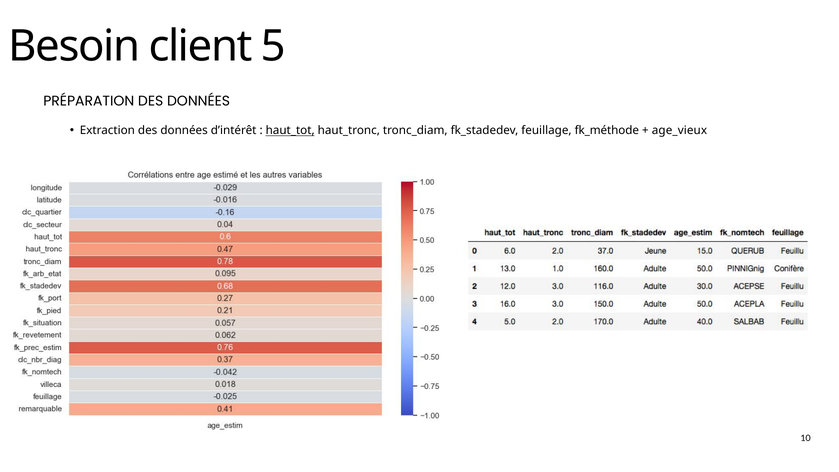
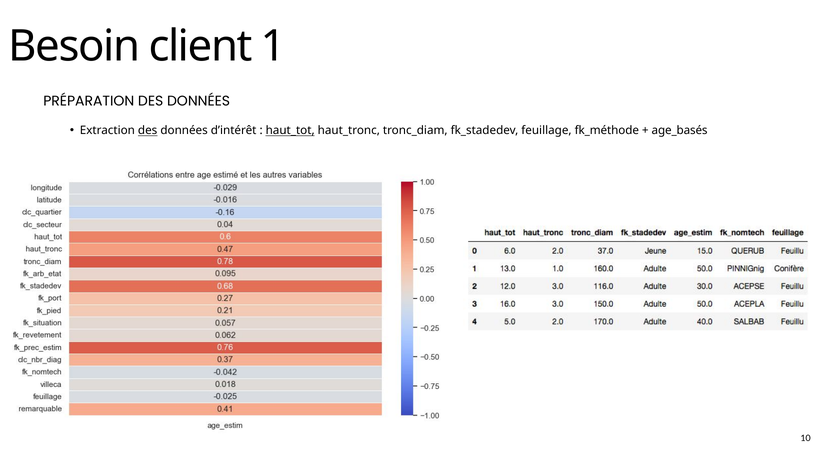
5: 5 -> 1 (274, 46)
des underline: none -> present (148, 131)
age_vieux: age_vieux -> age_basés (680, 131)
